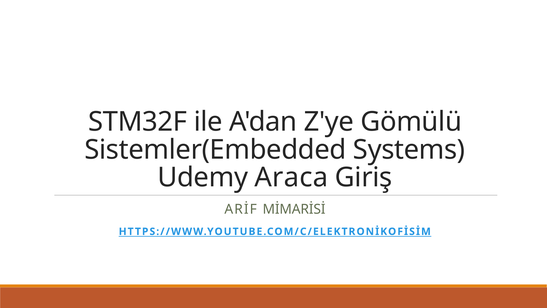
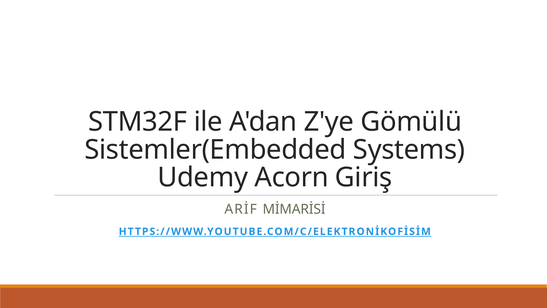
Araca: Araca -> Acorn (292, 177)
